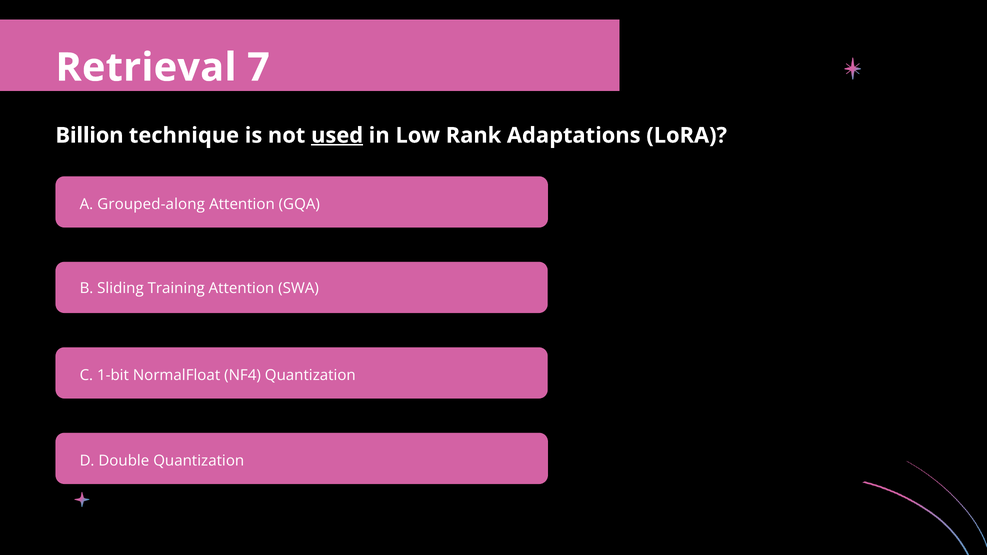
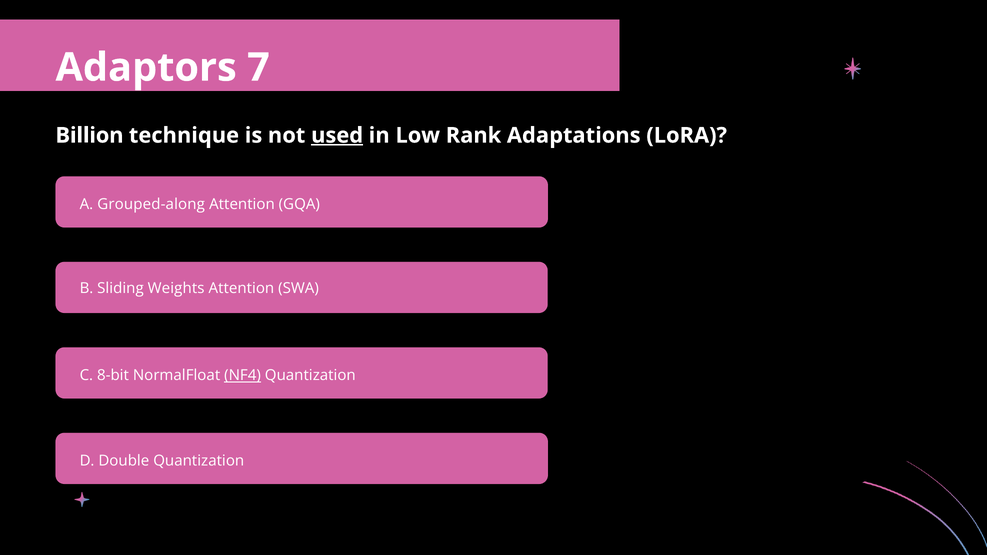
Retrieval: Retrieval -> Adaptors (146, 68)
Training: Training -> Weights (176, 289)
1-bit: 1-bit -> 8-bit (113, 375)
NF4 underline: none -> present (243, 375)
